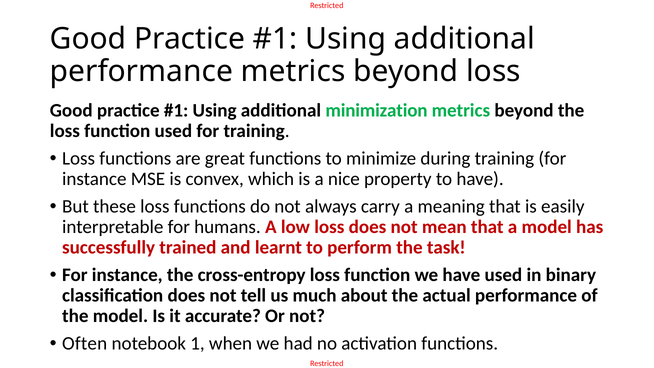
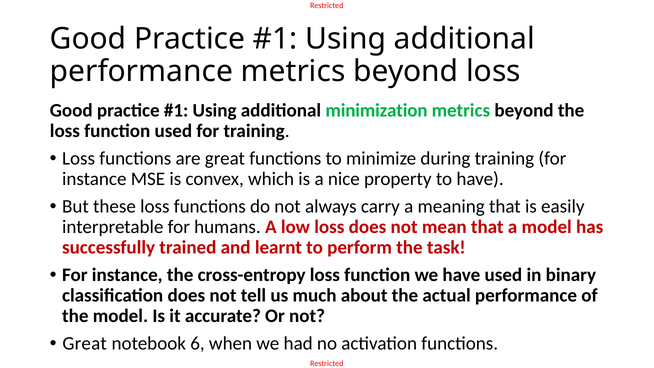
Often: Often -> Great (85, 343)
1: 1 -> 6 (197, 343)
